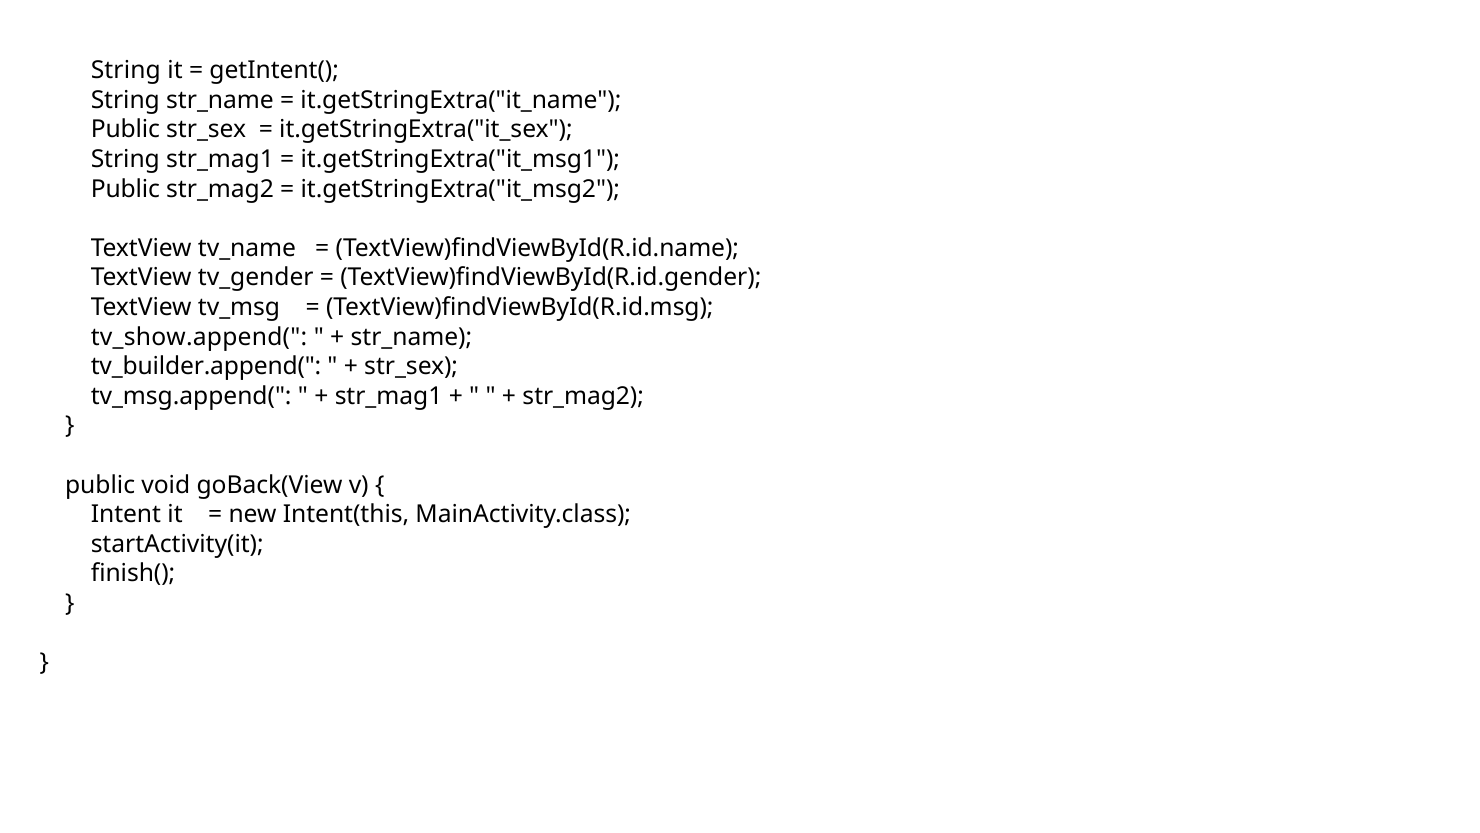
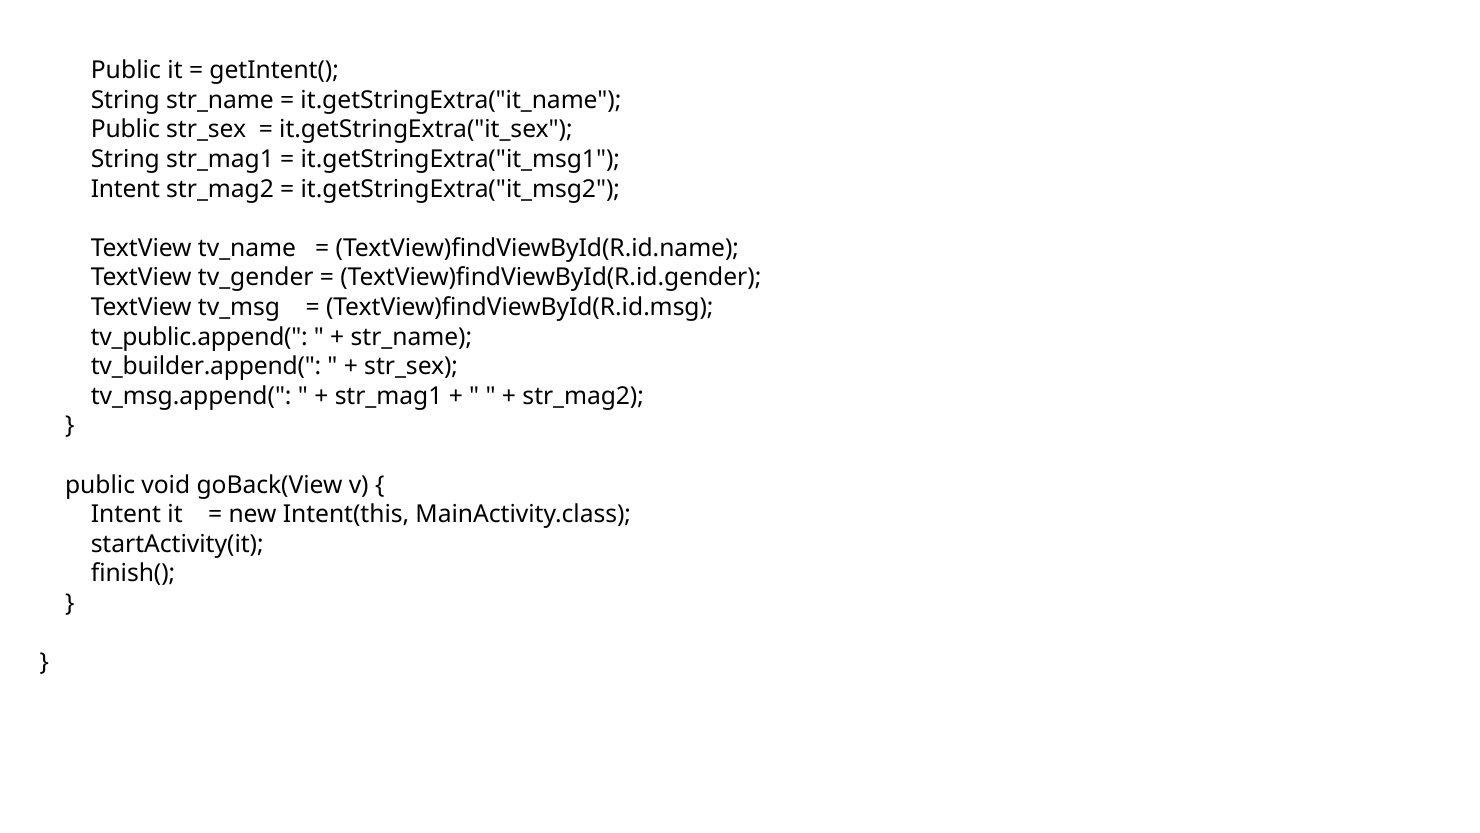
String: String -> Public (126, 70)
Public: Public -> Intent (125, 189)
tv_show.append(: tv_show.append( -> tv_public.append( (199, 337)
